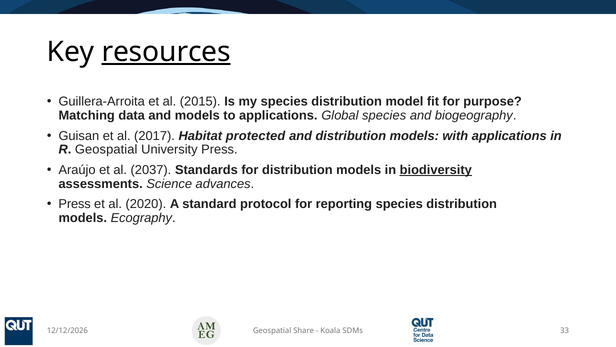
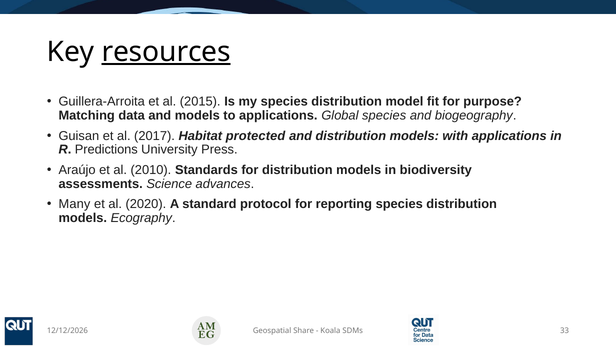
R Geospatial: Geospatial -> Predictions (106, 149)
2037: 2037 -> 2010 (151, 170)
biodiversity underline: present -> none (436, 170)
Press: Press -> Many (74, 204)
